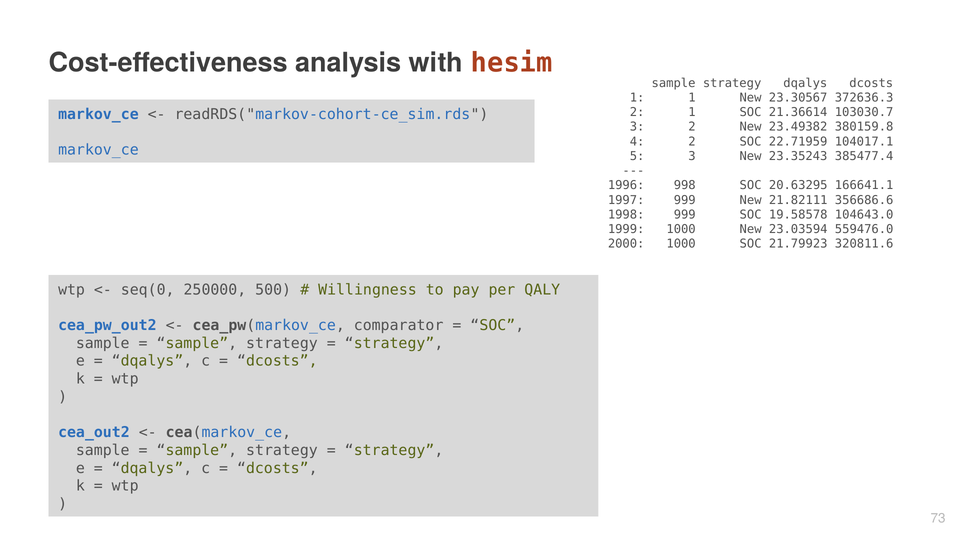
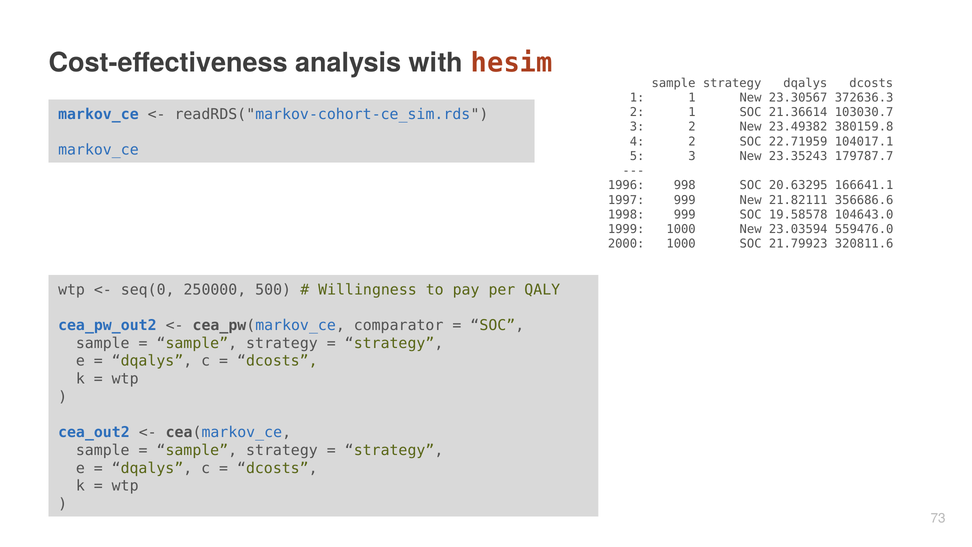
385477.4: 385477.4 -> 179787.7 (864, 156)
